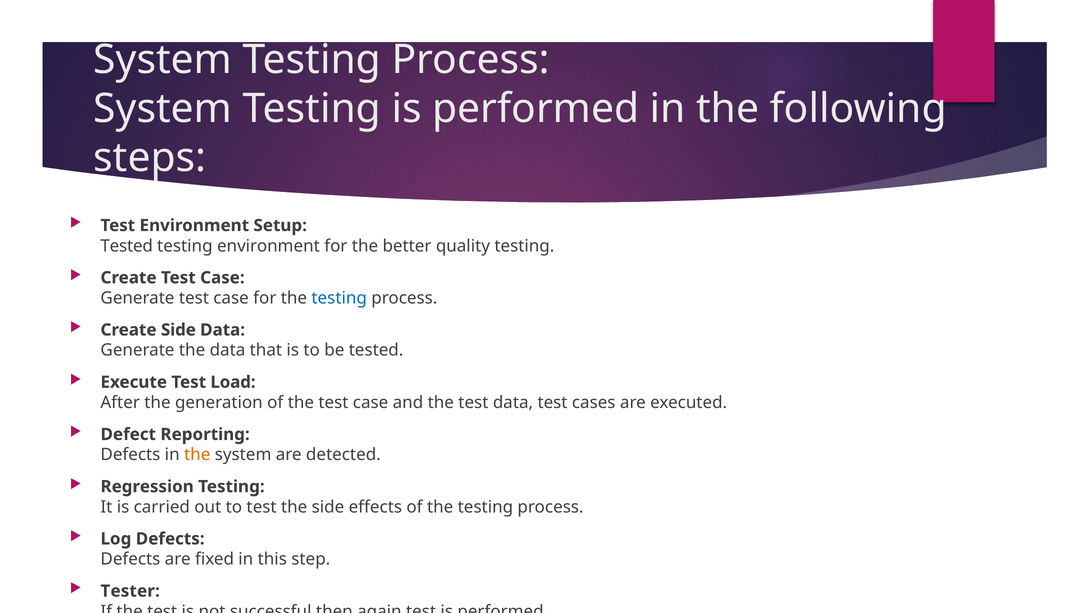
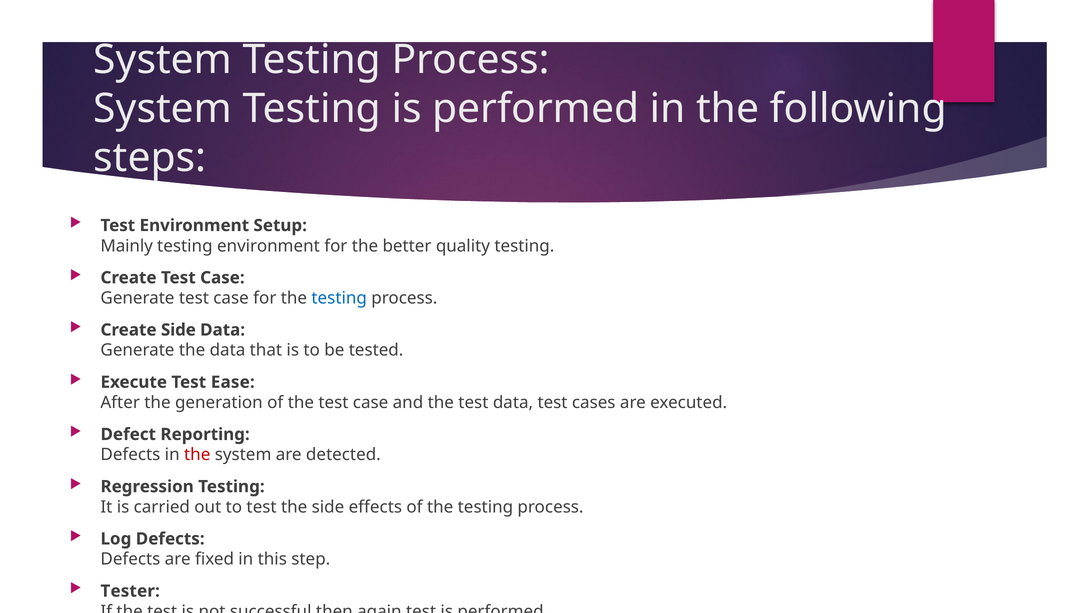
Tested: Tested -> Mainly (127, 246)
Load: Load -> Ease (233, 382)
the colour: orange -> red (197, 455)
